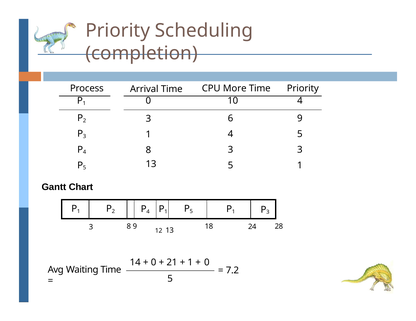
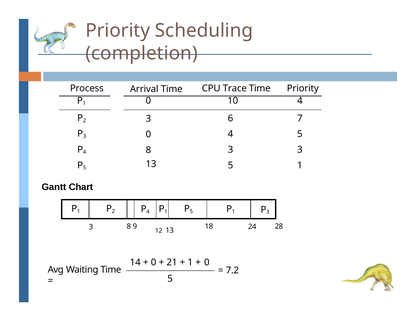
More: More -> Trace (235, 89)
6 9: 9 -> 7 (300, 118)
3 1: 1 -> 0 (148, 135)
